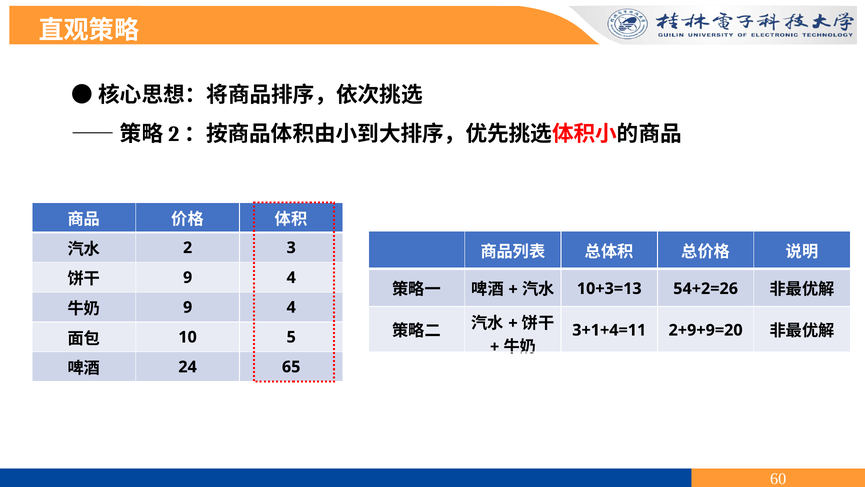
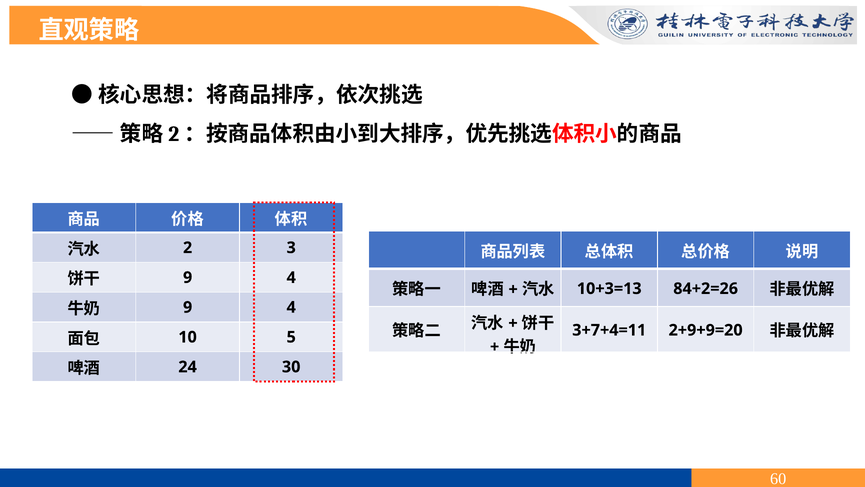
54+2=26: 54+2=26 -> 84+2=26 (706, 288)
3+1+4=11: 3+1+4=11 -> 3+7+4=11 (609, 330)
65: 65 -> 30 (291, 367)
